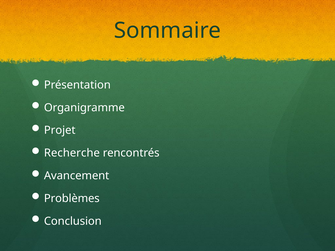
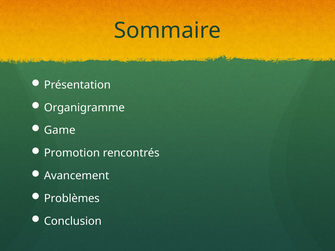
Projet: Projet -> Game (60, 130)
Recherche: Recherche -> Promotion (72, 153)
